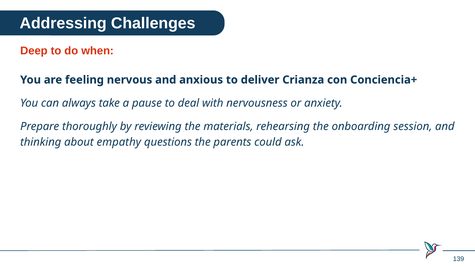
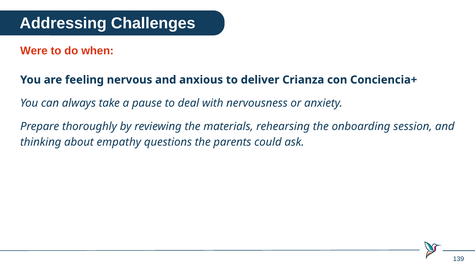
Deep: Deep -> Were (34, 51)
